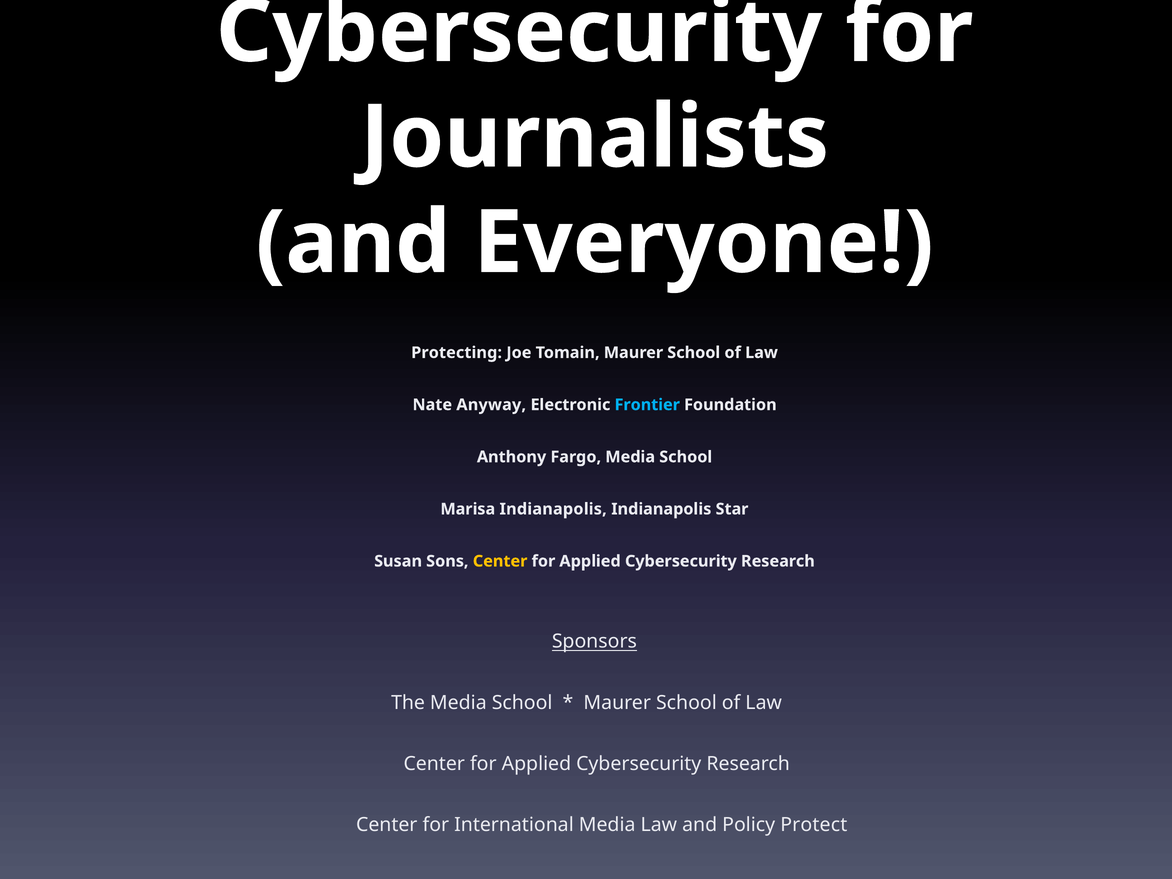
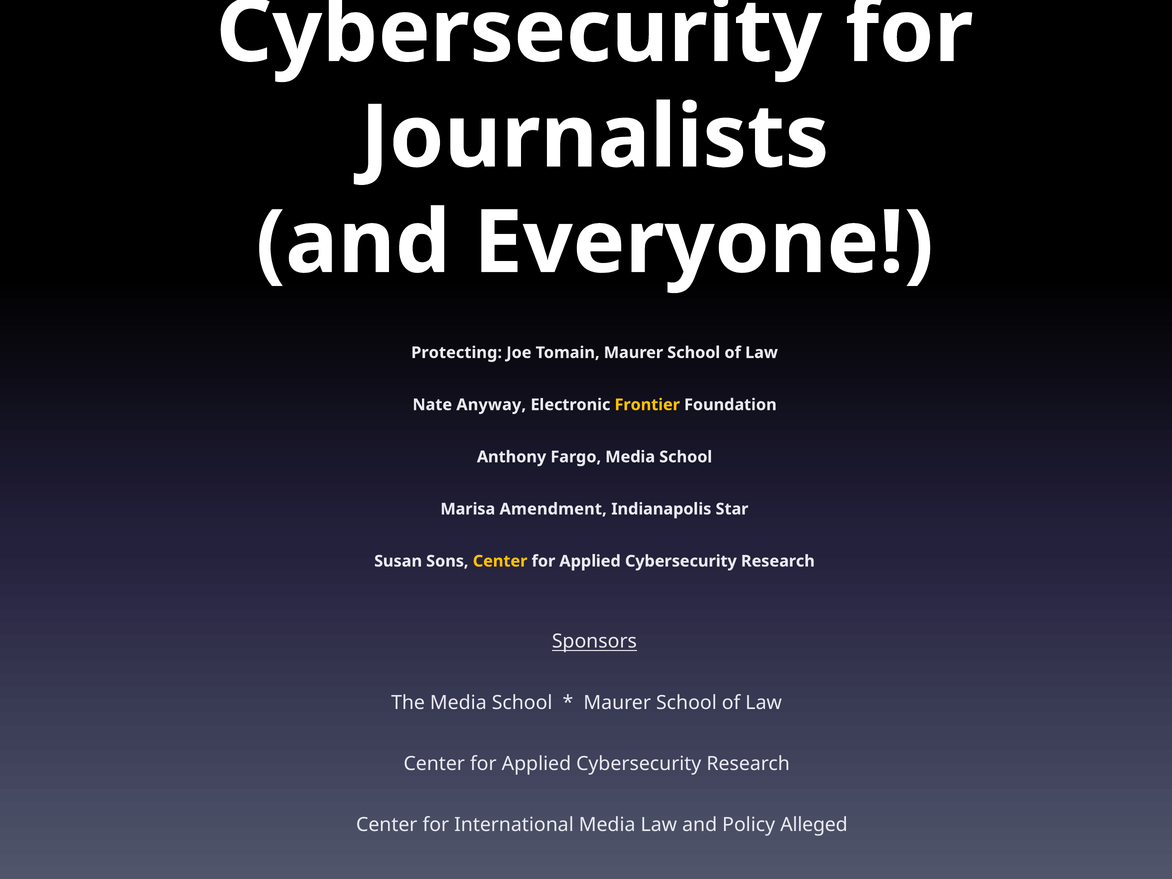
Frontier colour: light blue -> yellow (647, 405)
Marisa Indianapolis: Indianapolis -> Amendment (553, 509)
Protect: Protect -> Alleged (814, 825)
